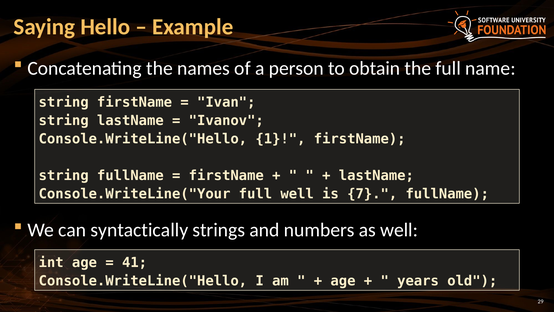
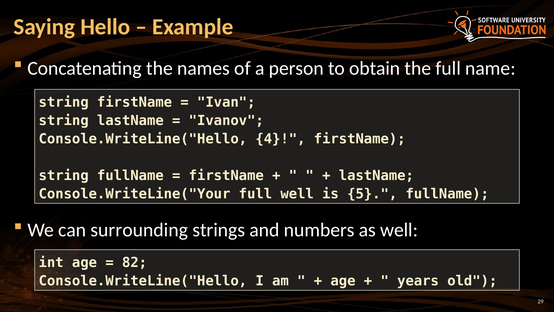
1: 1 -> 4 (280, 139)
7: 7 -> 5 (372, 194)
syntactically: syntactically -> surrounding (139, 230)
41: 41 -> 82 (135, 262)
